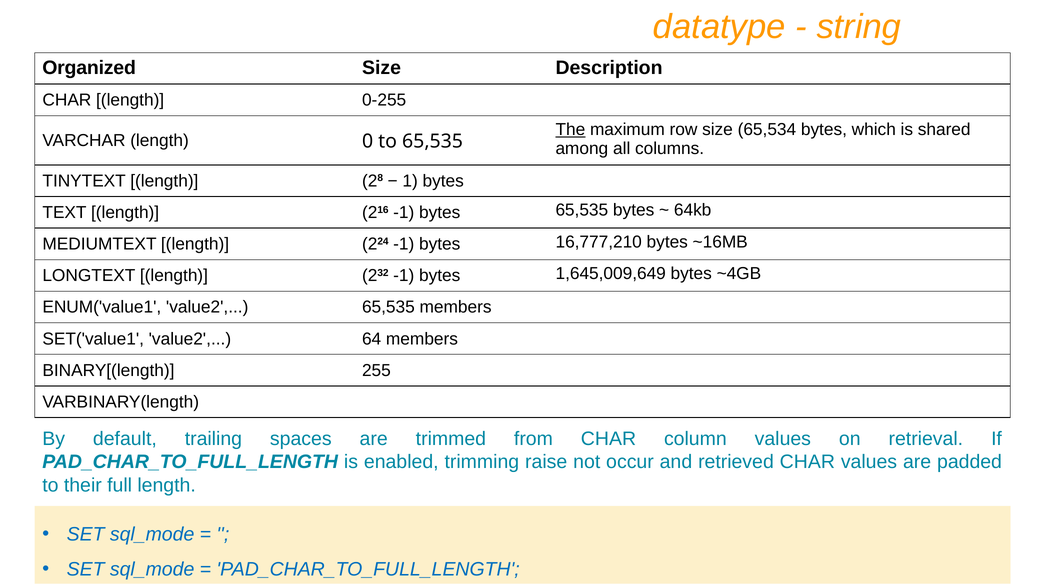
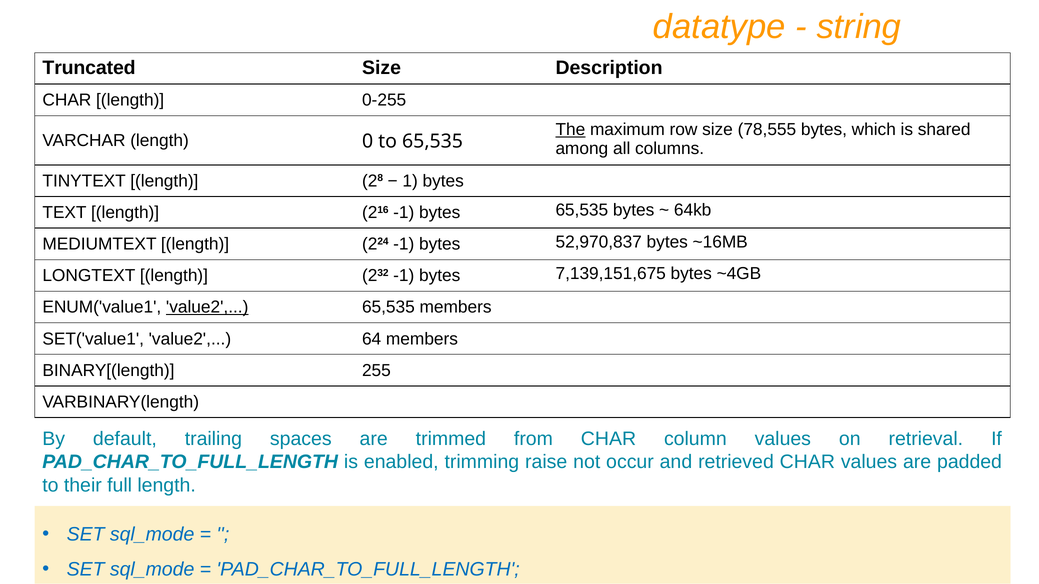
Organized: Organized -> Truncated (89, 68)
65,534: 65,534 -> 78,555 (767, 129)
16,777,210: 16,777,210 -> 52,970,837 (599, 242)
1,645,009,649: 1,645,009,649 -> 7,139,151,675 (611, 274)
value2 underline: none -> present (207, 307)
